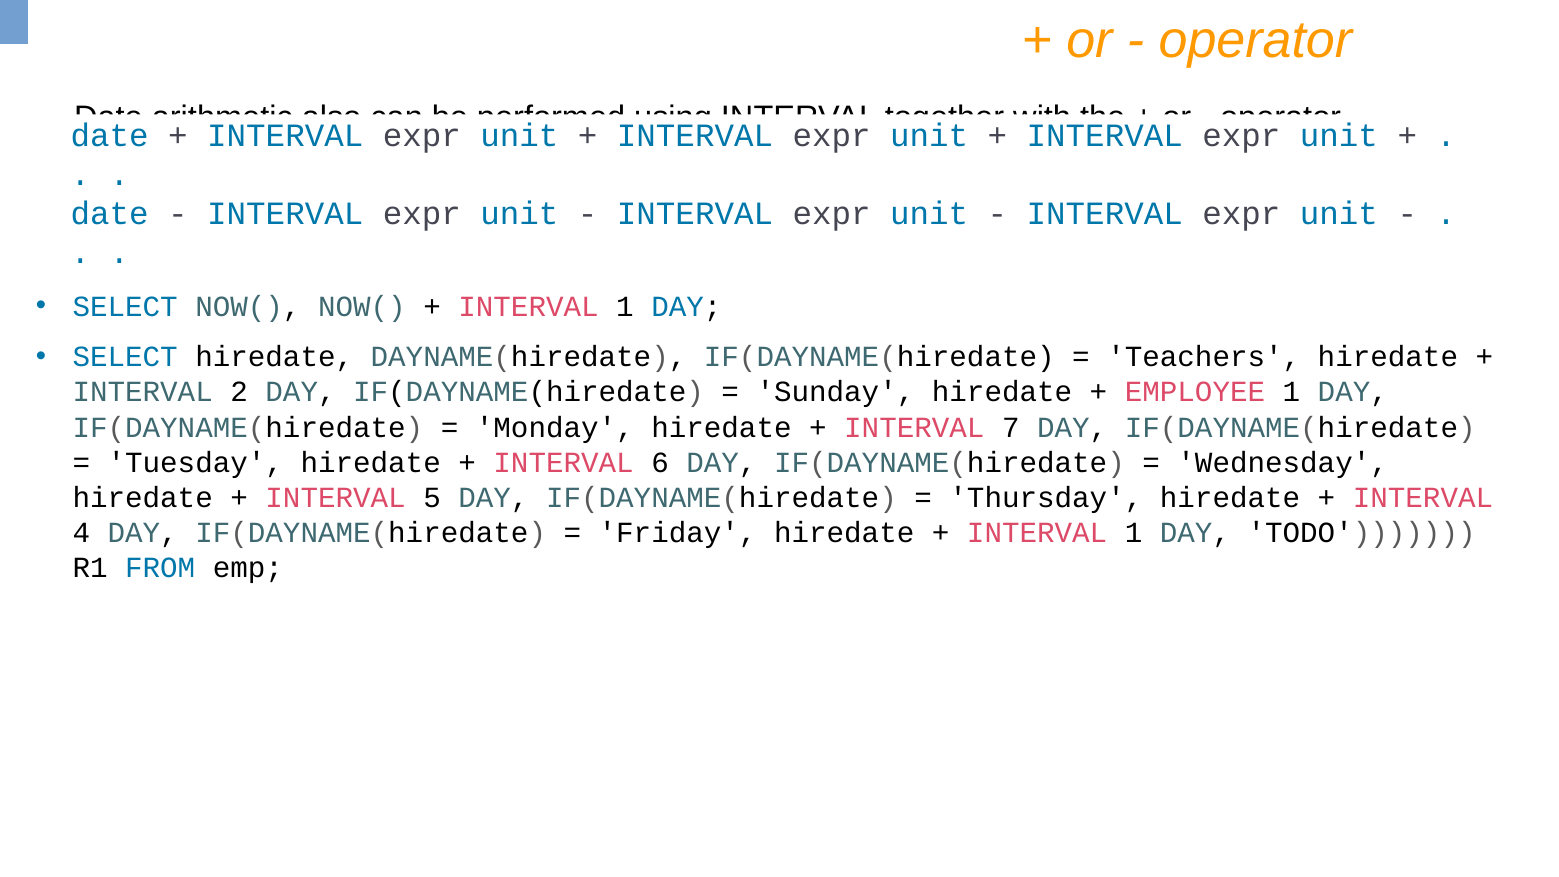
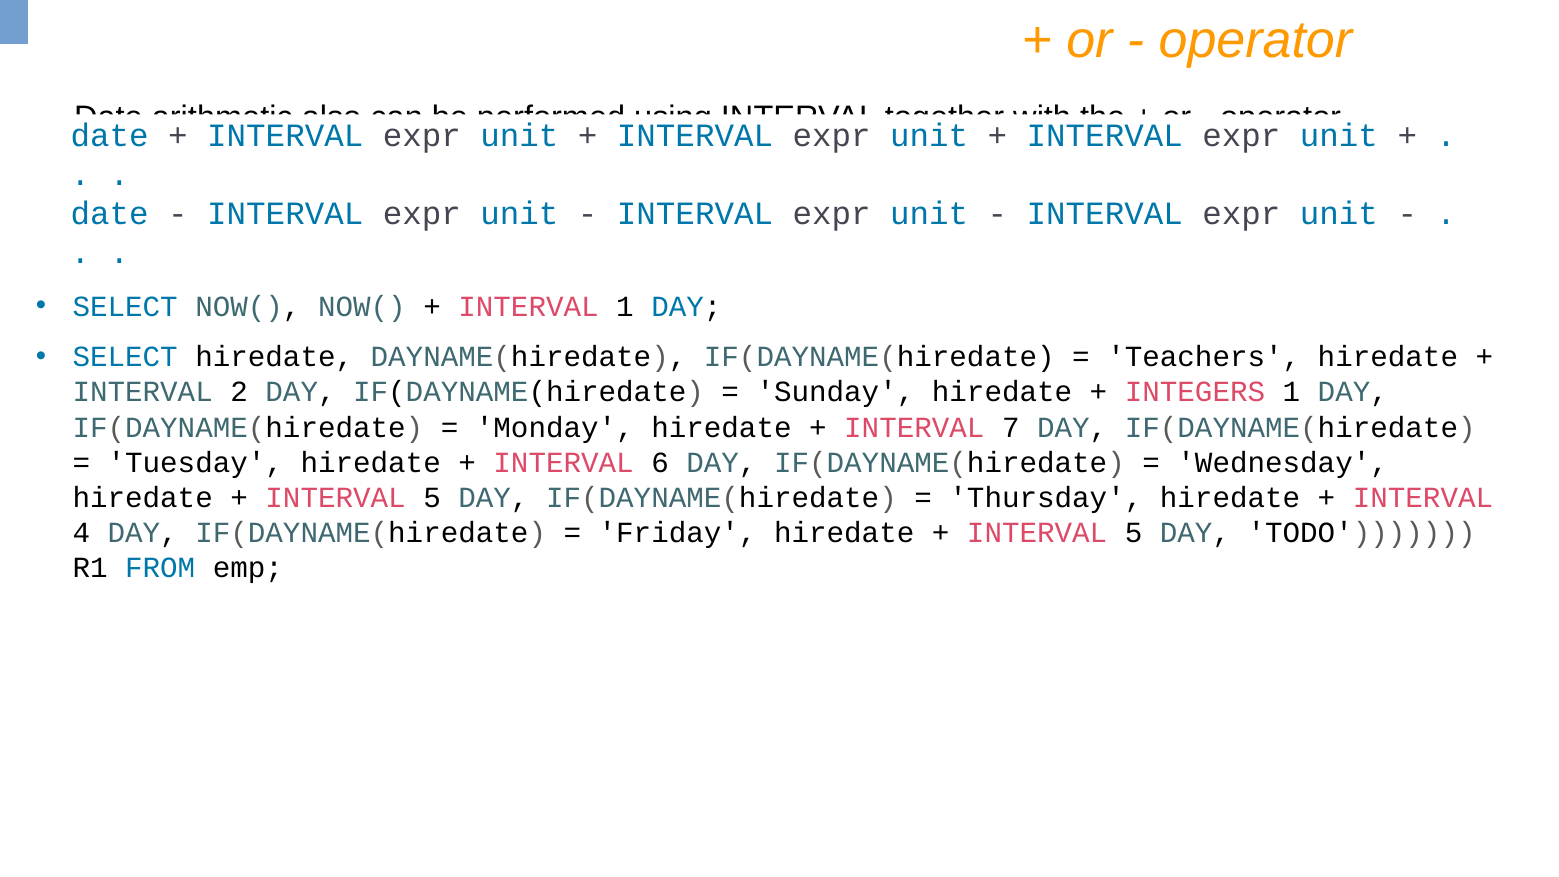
EMPLOYEE: EMPLOYEE -> INTEGERS (1195, 392)
1: 1 -> 5 (1134, 533)
